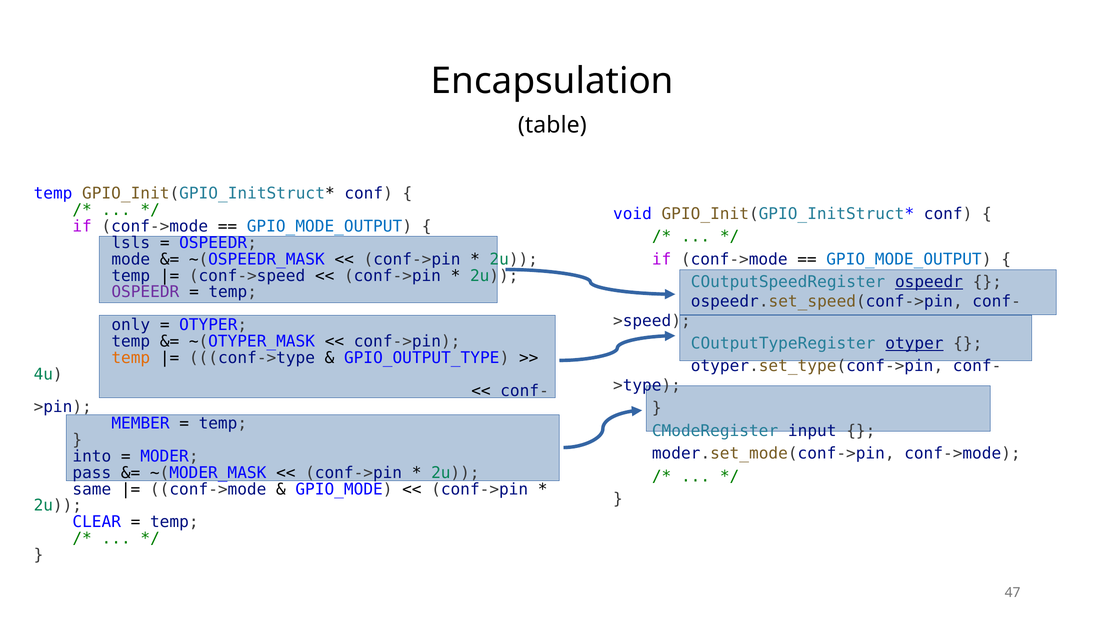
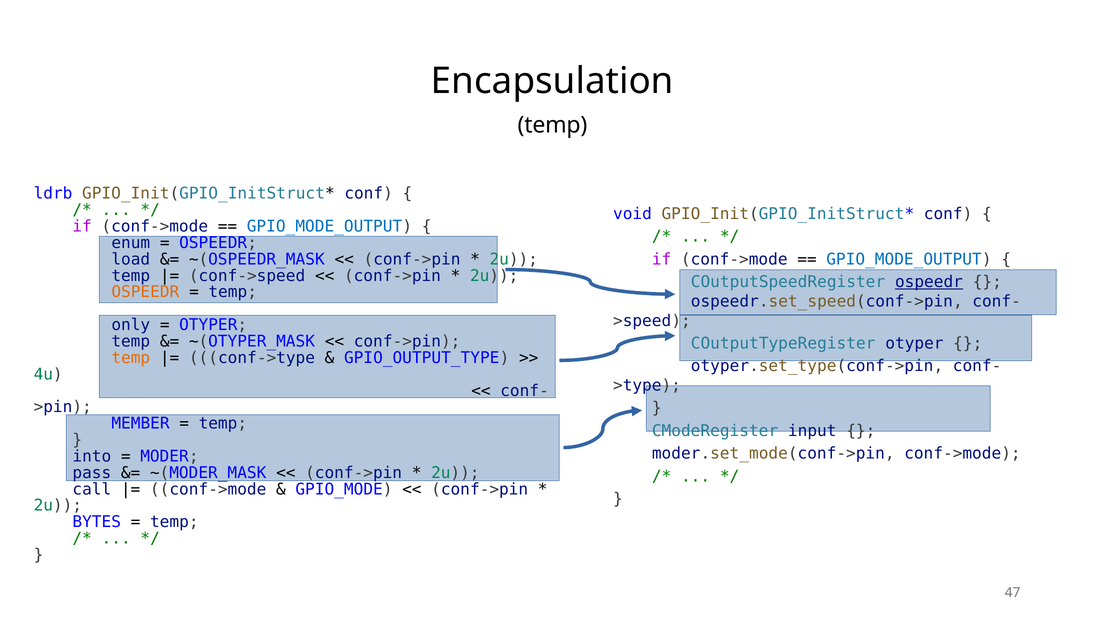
table: table -> temp (552, 125)
temp: temp -> ldrb (53, 193)
lsls: lsls -> enum (131, 243)
mode: mode -> load (131, 259)
OSPEEDR colour: purple -> orange (145, 292)
otyper underline: present -> none (914, 343)
same: same -> call (92, 489)
CLEAR: CLEAR -> BYTES (97, 522)
